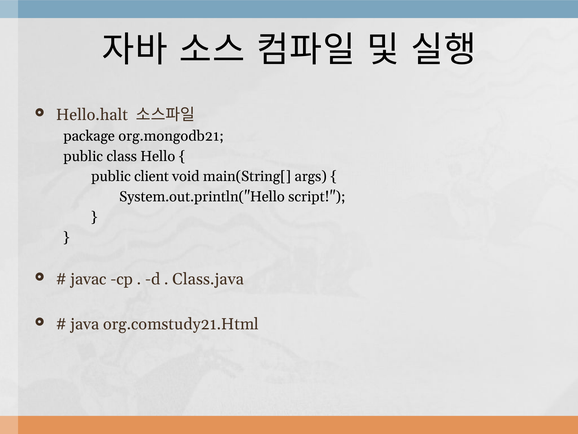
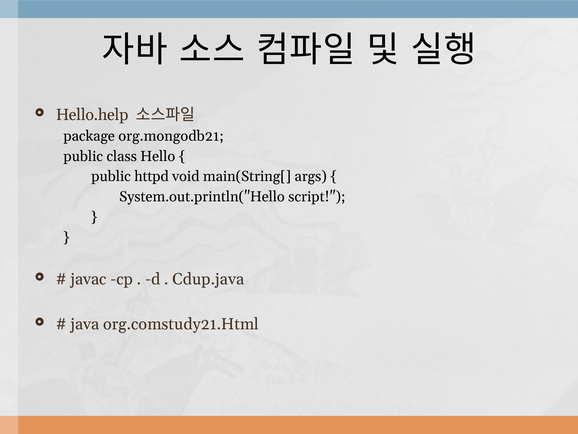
Hello.halt: Hello.halt -> Hello.help (92, 115)
client: client -> httpd (152, 176)
Class.java: Class.java -> Cdup.java (208, 279)
